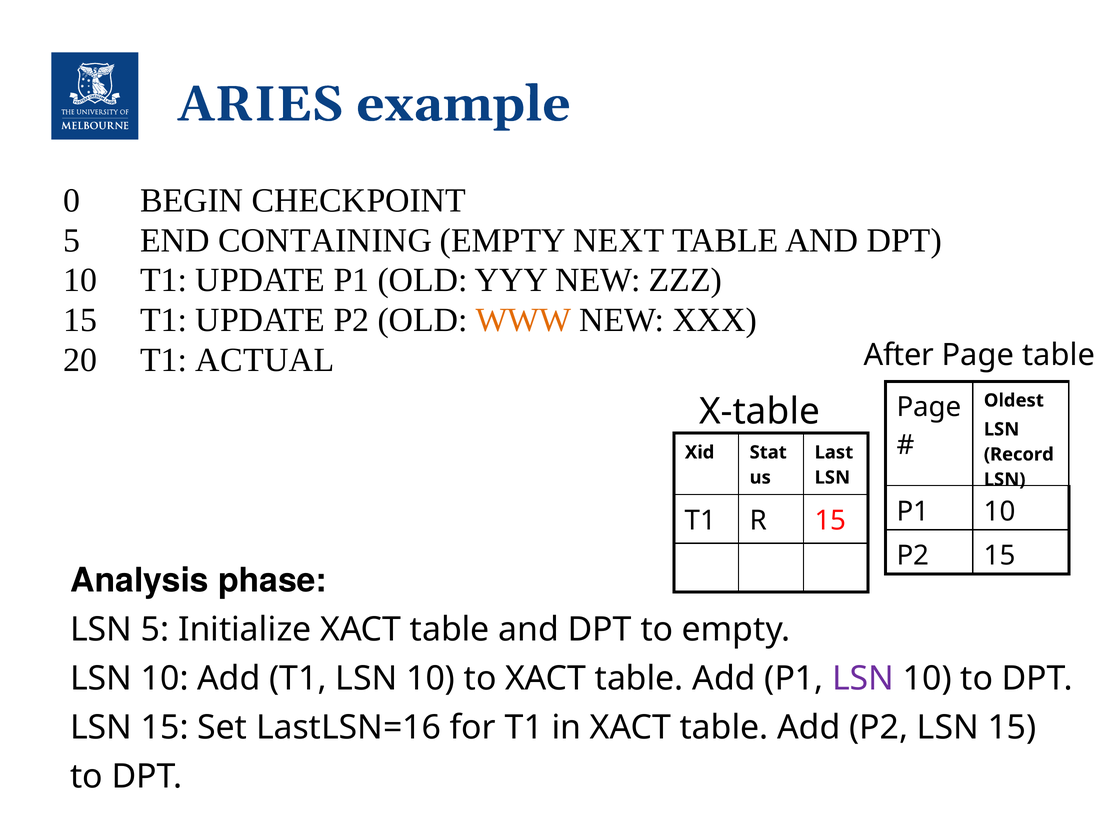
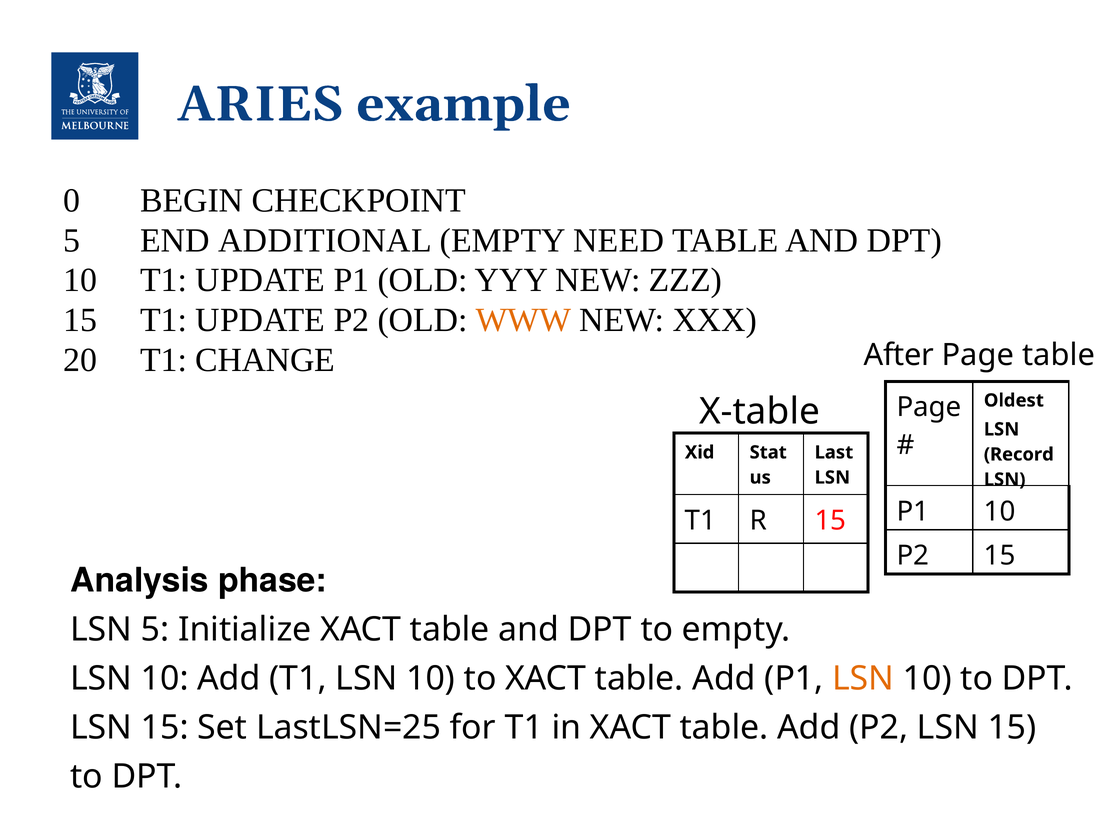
CONTAINING: CONTAINING -> ADDITIONAL (325, 241)
NEXT: NEXT -> NEED (619, 241)
ACTUAL: ACTUAL -> CHANGE (265, 360)
LSN colour: purple -> orange (863, 679)
LastLSN=16: LastLSN=16 -> LastLSN=25 (349, 728)
